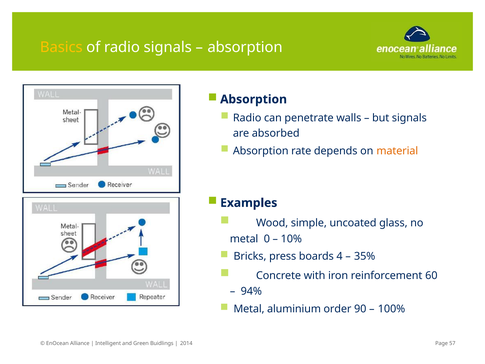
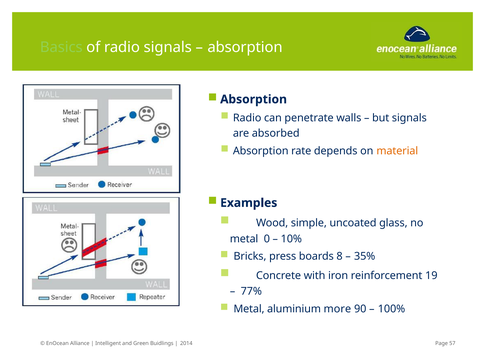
Basics colour: yellow -> light green (61, 47)
4: 4 -> 8 (340, 256)
60: 60 -> 19 (431, 275)
94%: 94% -> 77% (251, 291)
order: order -> more (337, 309)
